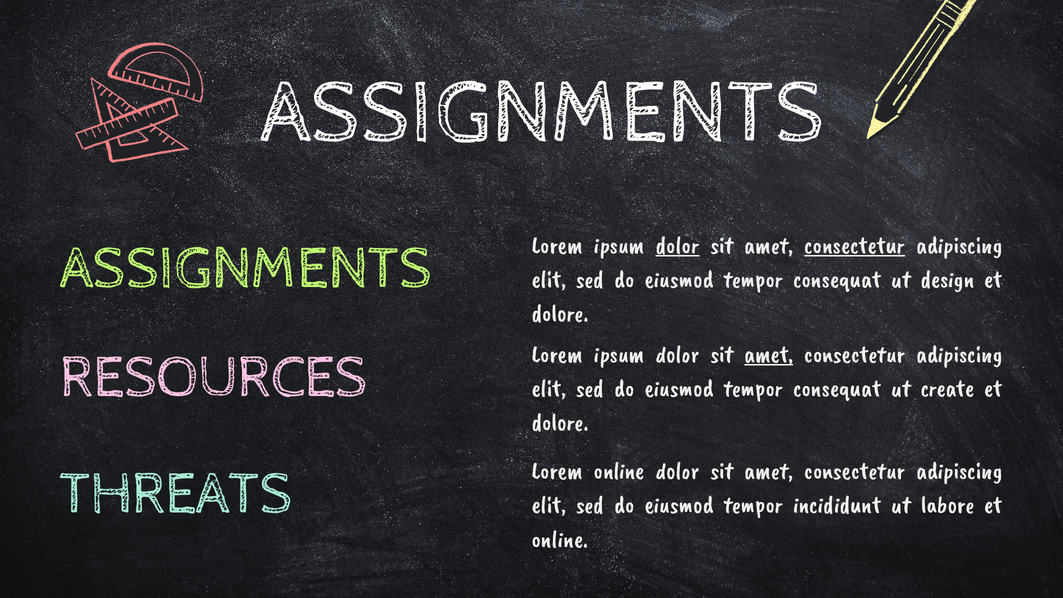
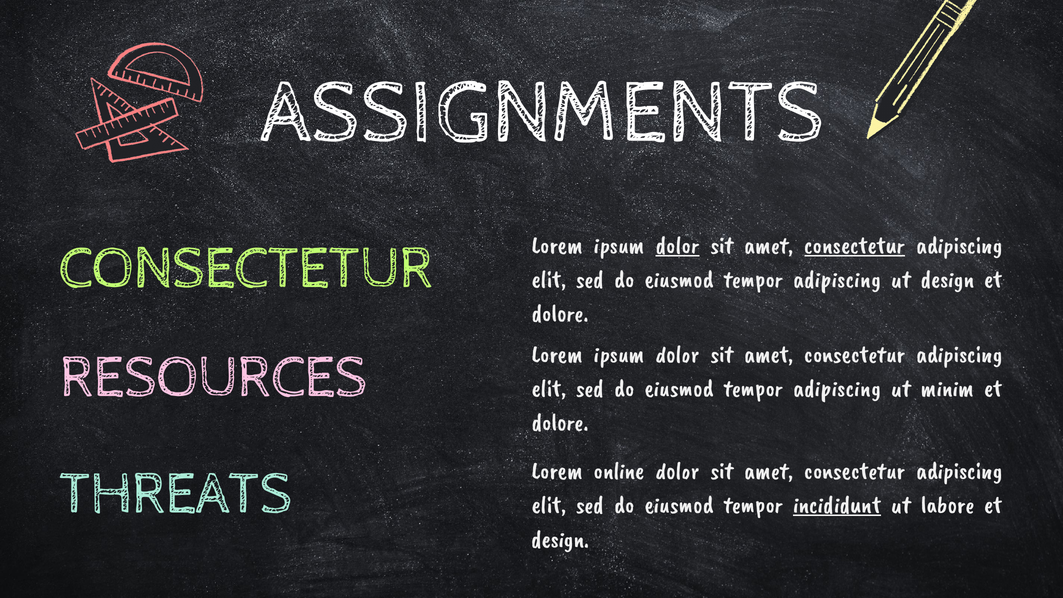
ASSIGNMENTS: ASSIGNMENTS -> CONSECTETUR (246, 267)
consequat: consequat -> adipiscing (837, 279)
amet underline: present -> none (769, 354)
consequat: consequat -> adipiscing (837, 388)
create: create -> minim (948, 388)
incididunt underline: none -> present (837, 505)
online: online -> design (560, 539)
